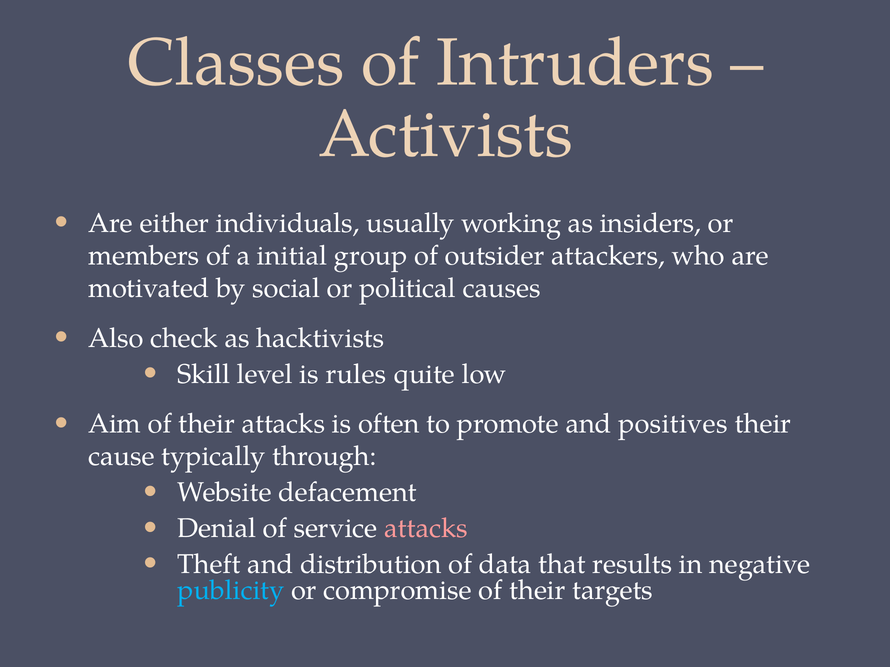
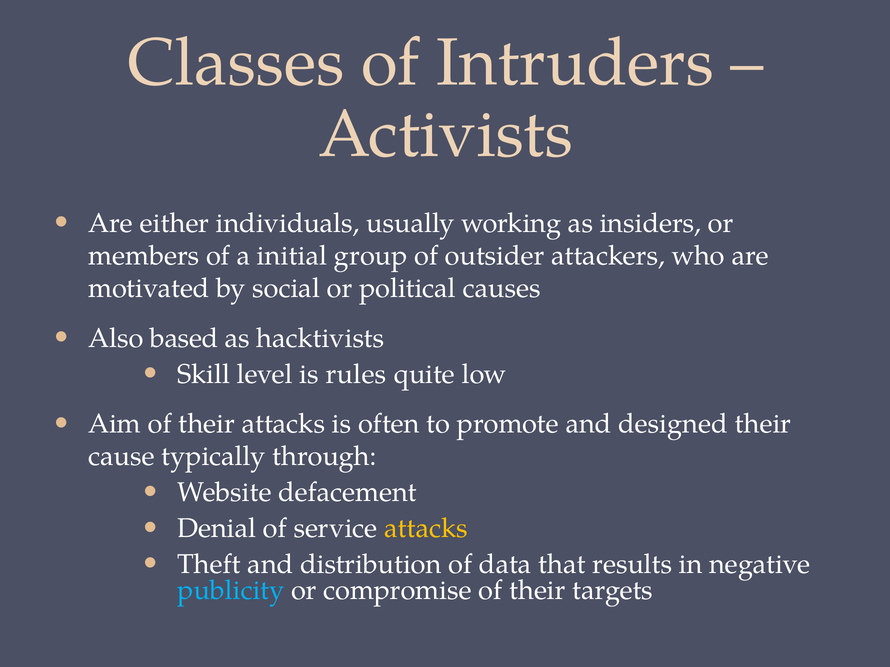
check: check -> based (184, 338)
positives: positives -> designed (673, 424)
attacks colour: pink -> yellow (426, 529)
